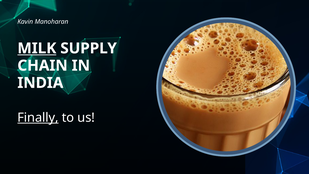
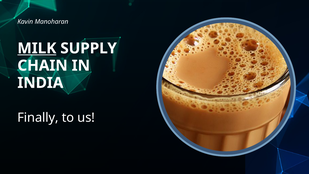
Finally underline: present -> none (38, 117)
